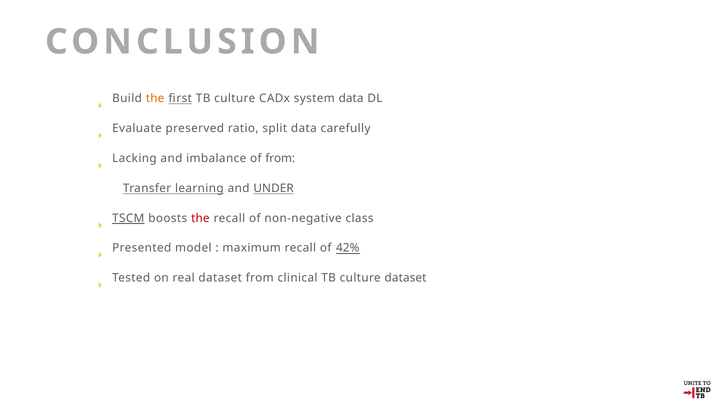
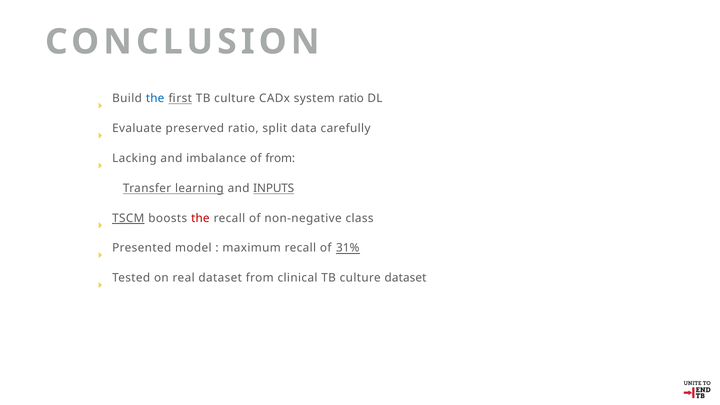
the colour: orange -> blue (155, 98)
system data: data -> ratio (351, 98)
UNDER: UNDER -> INPUTS (274, 188)
42%: 42% -> 31% (348, 248)
